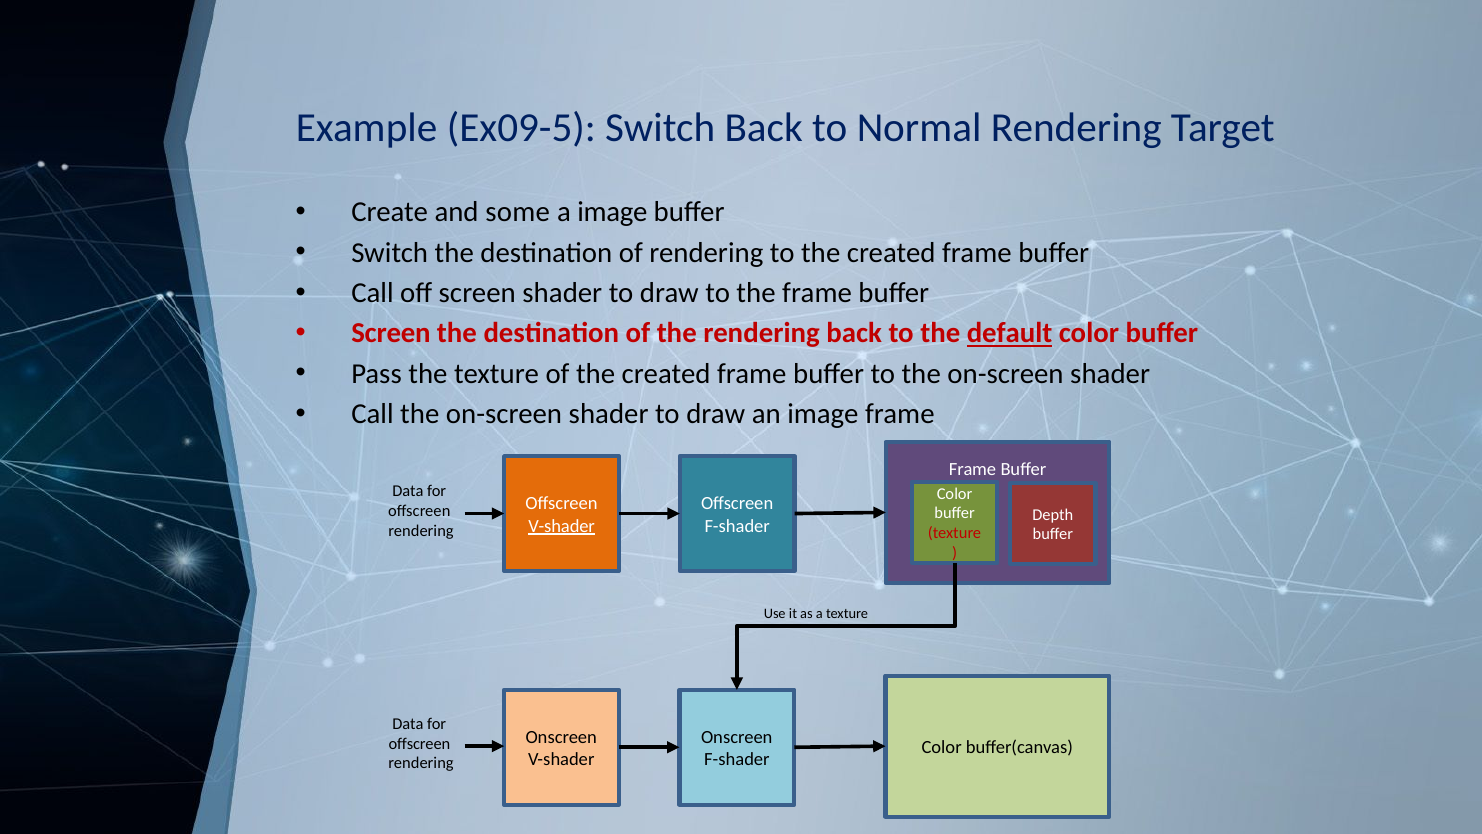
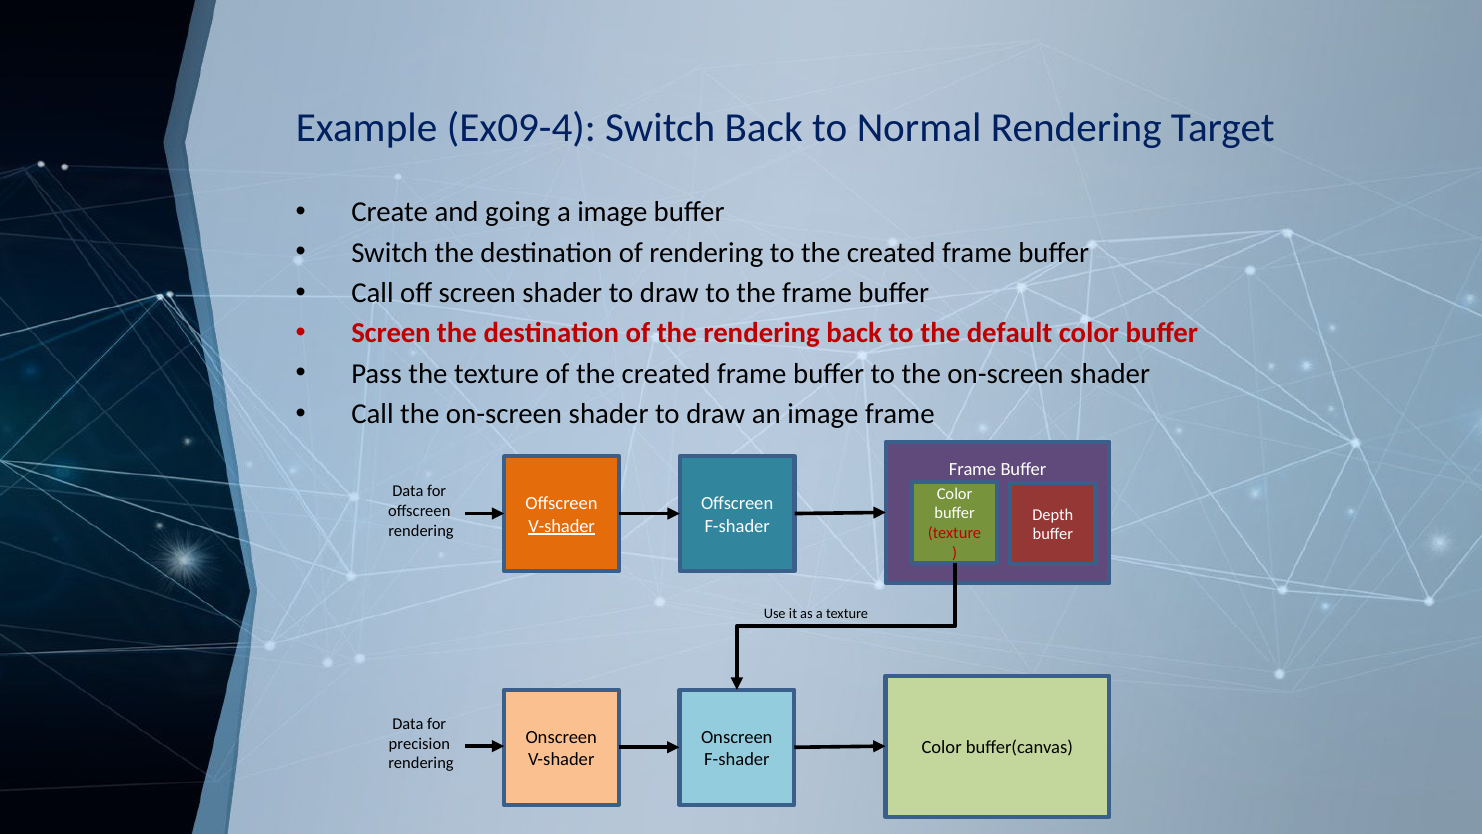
Ex09-5: Ex09-5 -> Ex09-4 (521, 127)
some: some -> going (518, 212)
default underline: present -> none (1010, 333)
offscreen: offscreen -> precision (419, 743)
